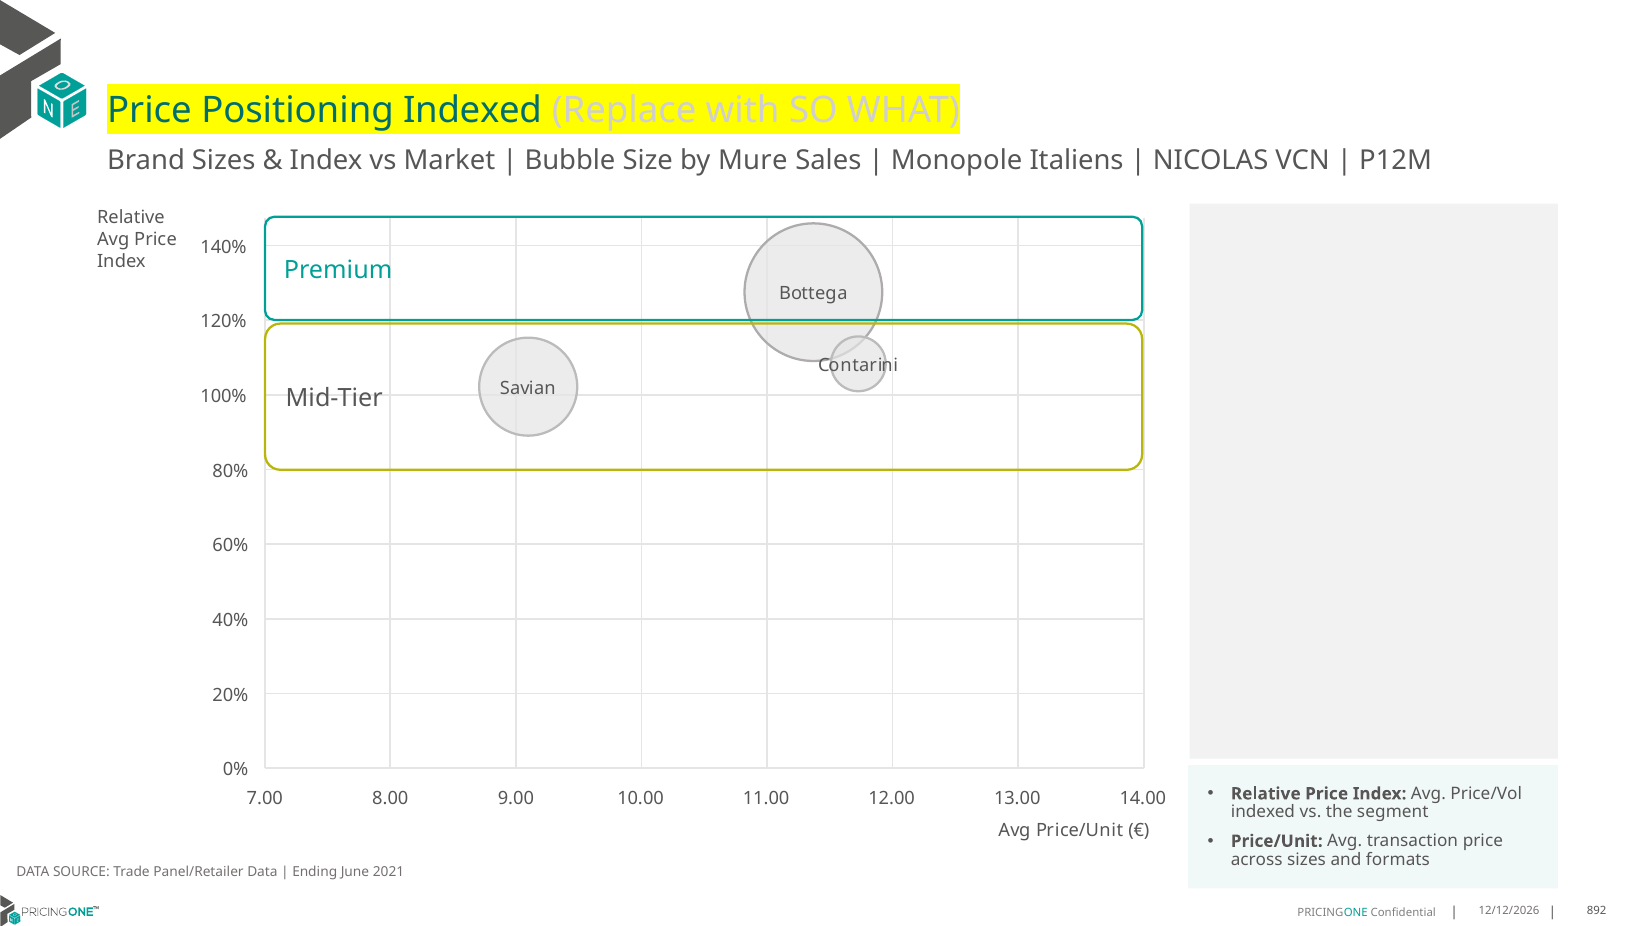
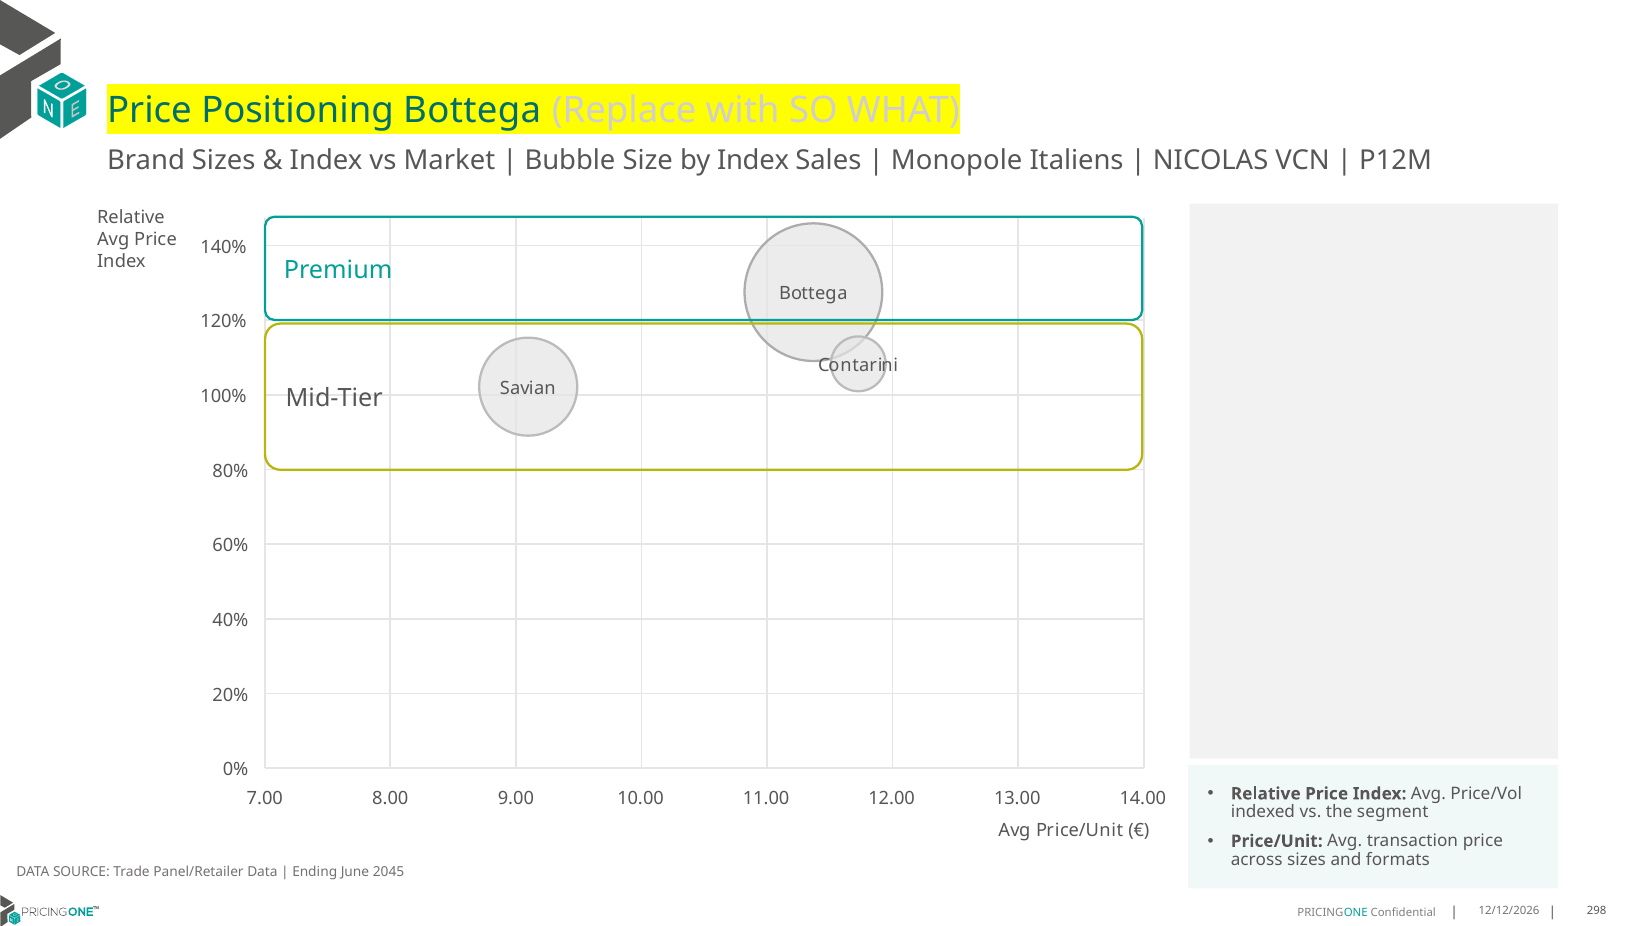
Positioning Indexed: Indexed -> Bottega (472, 111)
by Mure: Mure -> Index (753, 161)
2021: 2021 -> 2045 (389, 873)
892: 892 -> 298 (1597, 911)
